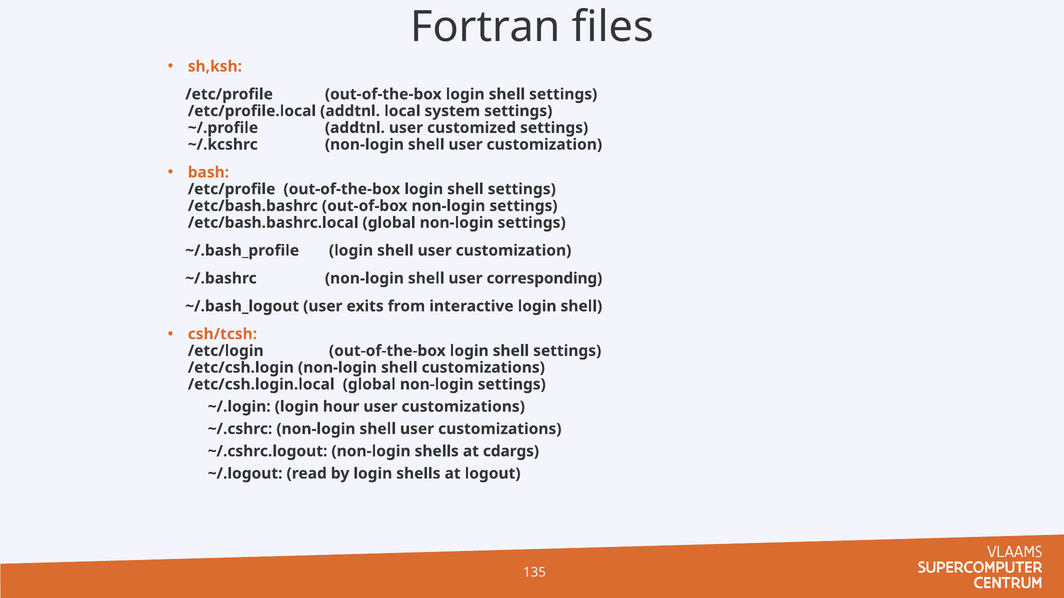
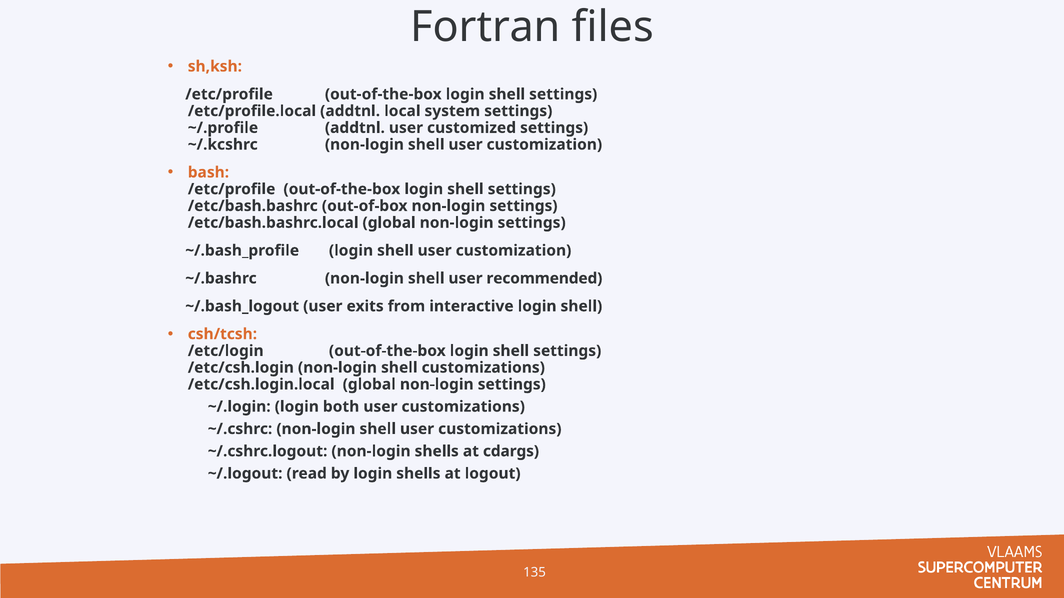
corresponding: corresponding -> recommended (544, 279)
hour: hour -> both (341, 407)
